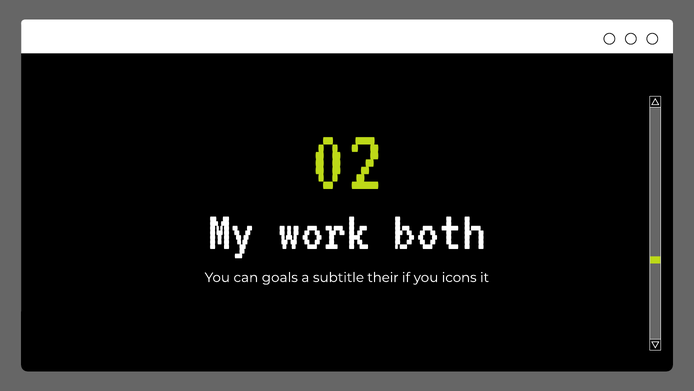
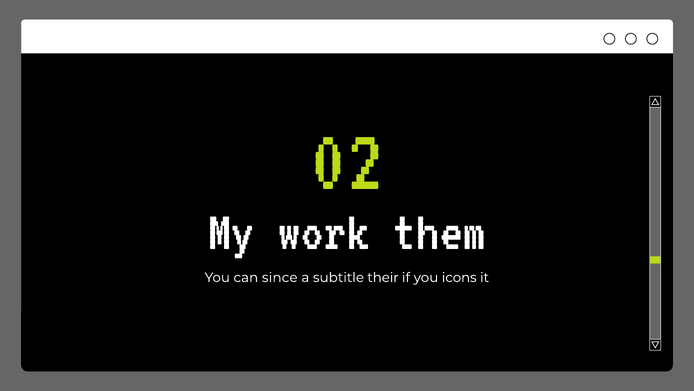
both: both -> them (440, 230)
goals: goals -> since (280, 277)
